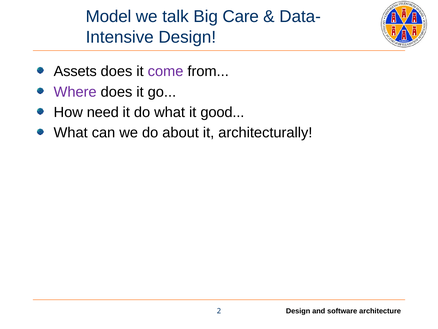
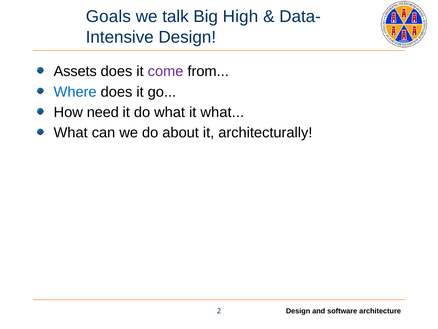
Model: Model -> Goals (108, 17)
Care: Care -> High (241, 17)
Where colour: purple -> blue (75, 92)
it good: good -> what (222, 112)
